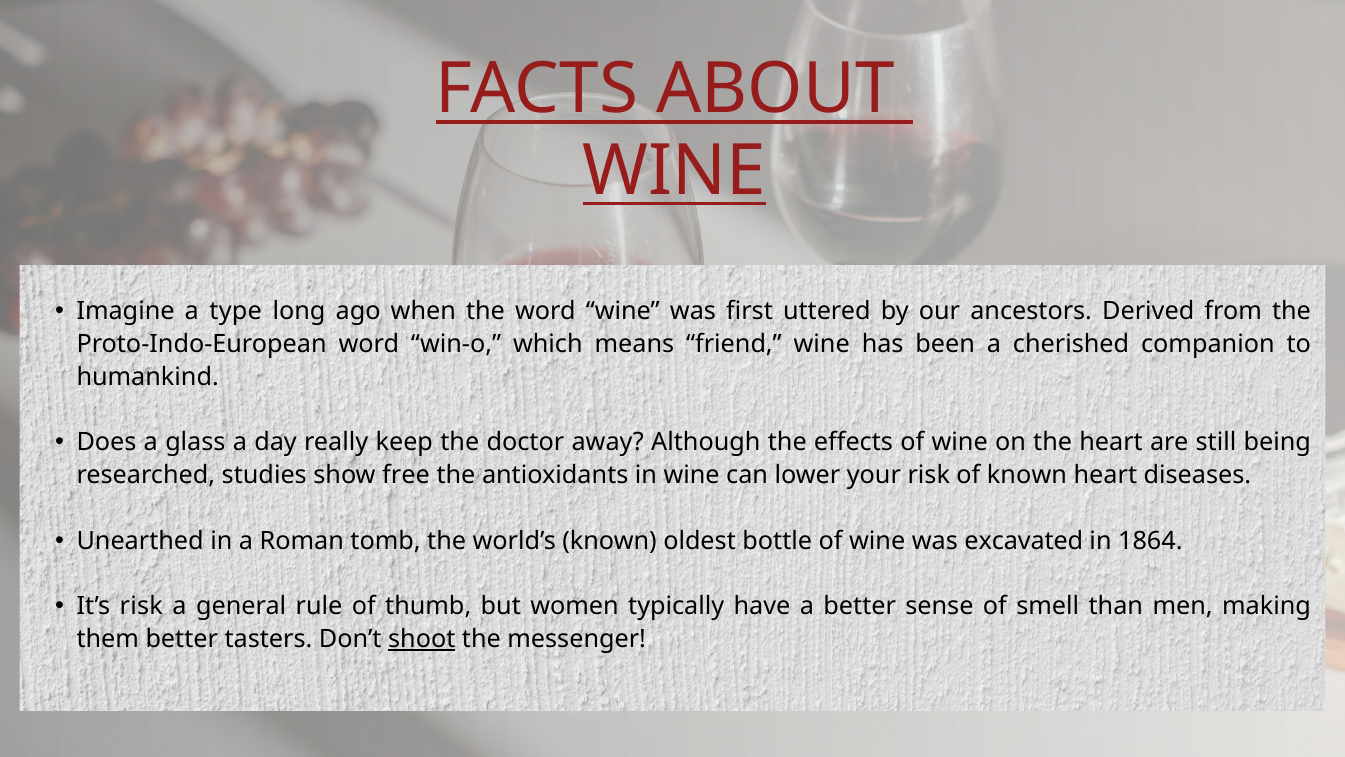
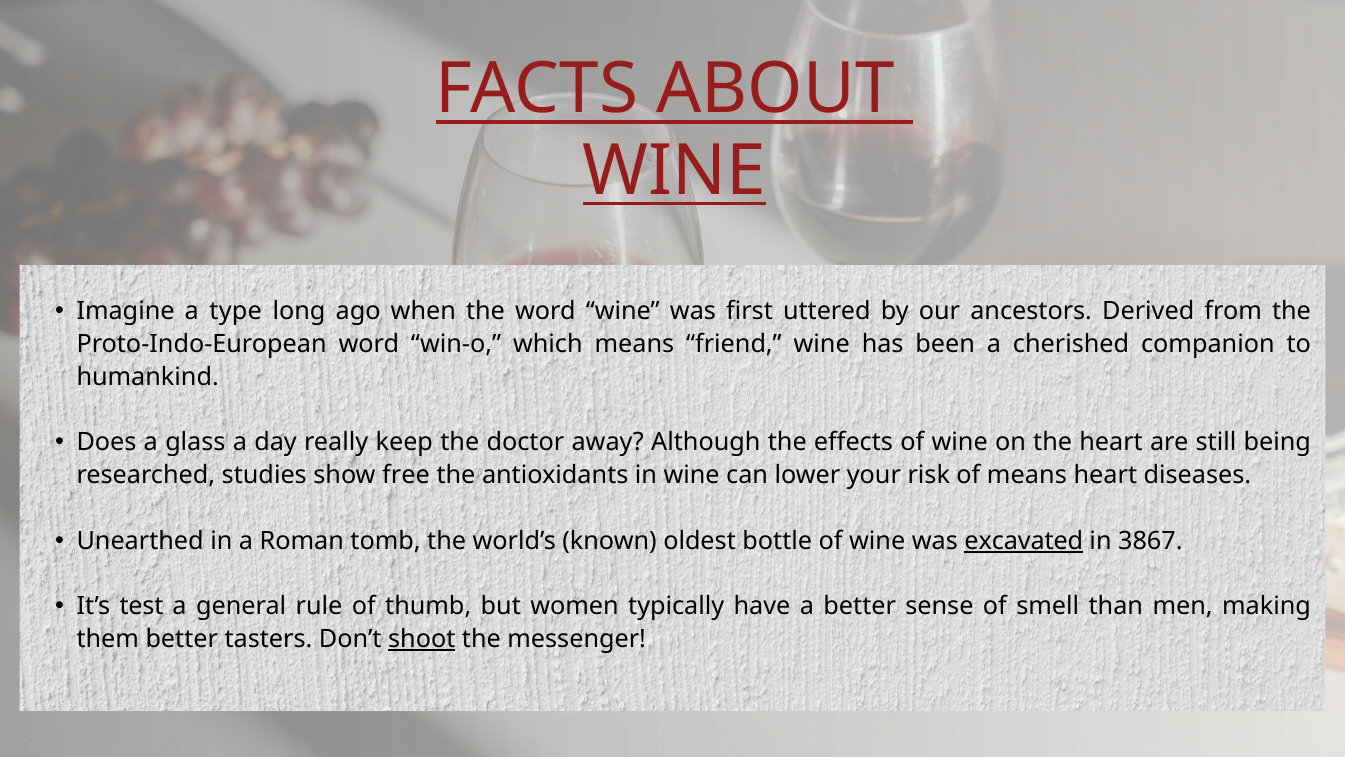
of known: known -> means (1027, 475)
excavated underline: none -> present (1024, 541)
1864: 1864 -> 3867 (1150, 541)
It’s risk: risk -> test (142, 606)
